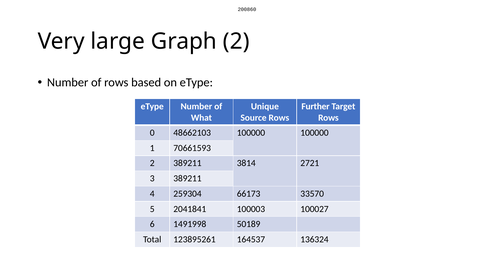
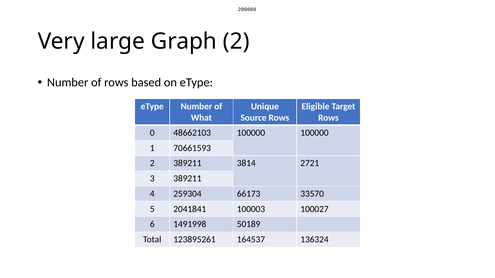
Further: Further -> Eligible (315, 107)
